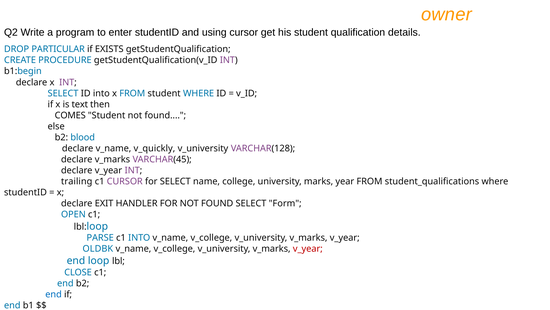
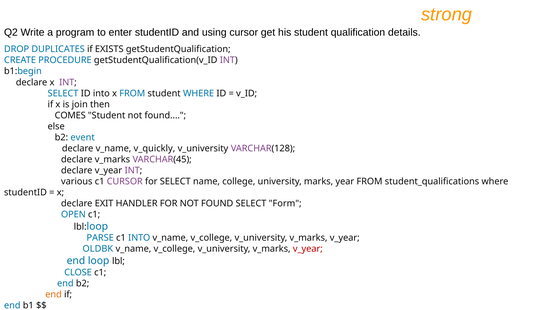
owner: owner -> strong (447, 14)
PARTICULAR: PARTICULAR -> DUPLICATES (58, 49)
text: text -> join (80, 104)
blood: blood -> event (83, 137)
trailing: trailing -> various (77, 181)
end colour: blue -> orange (54, 294)
